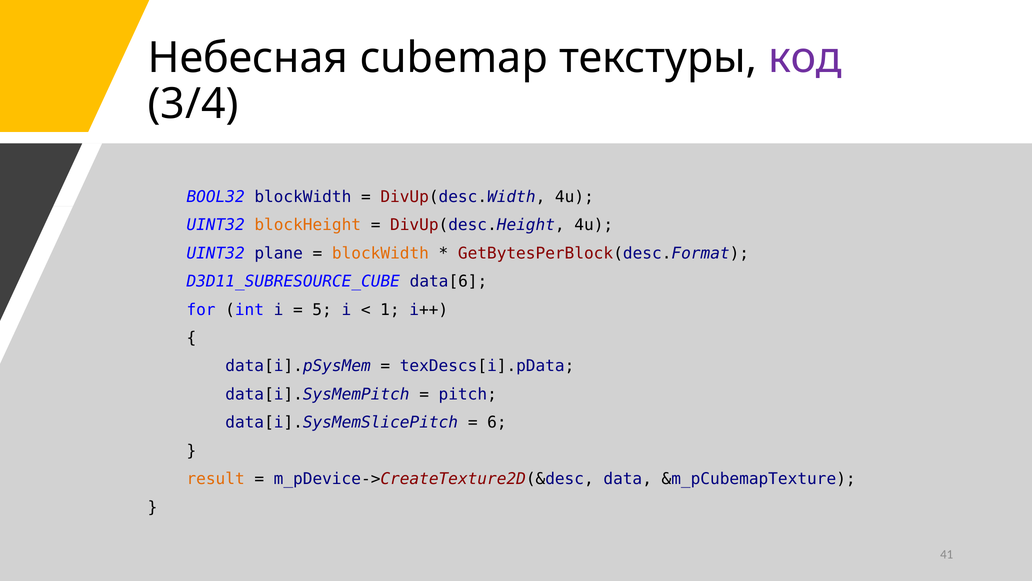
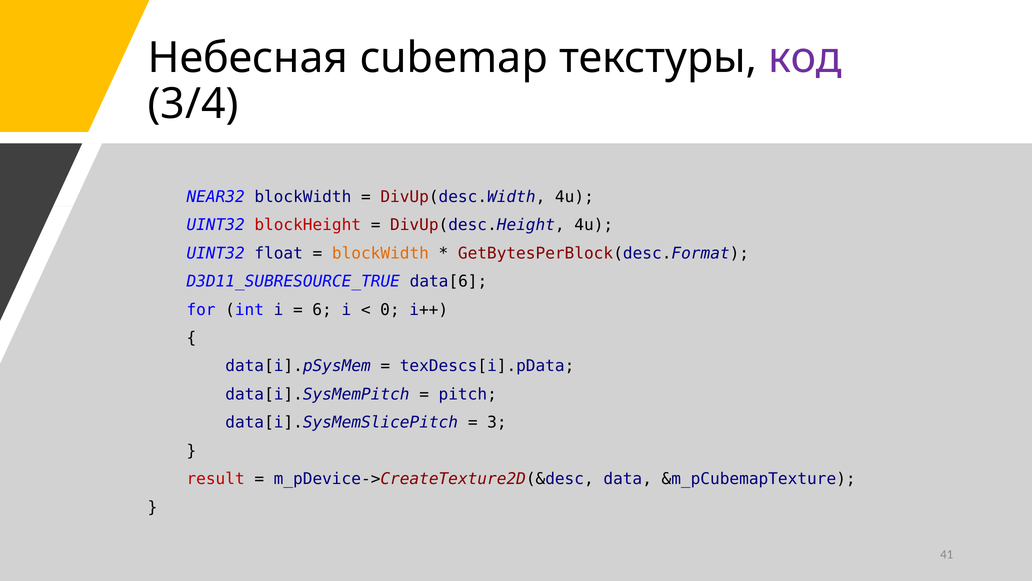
BOOL32: BOOL32 -> NEAR32 (216, 197)
blockHeight colour: orange -> red (308, 225)
plane: plane -> float (279, 253)
D3D11_SUBRESOURCE_CUBE: D3D11_SUBRESOURCE_CUBE -> D3D11_SUBRESOURCE_TRUE (293, 281)
5: 5 -> 6 (322, 309)
1: 1 -> 0 (390, 309)
6: 6 -> 3 (497, 422)
result colour: orange -> red (216, 479)
